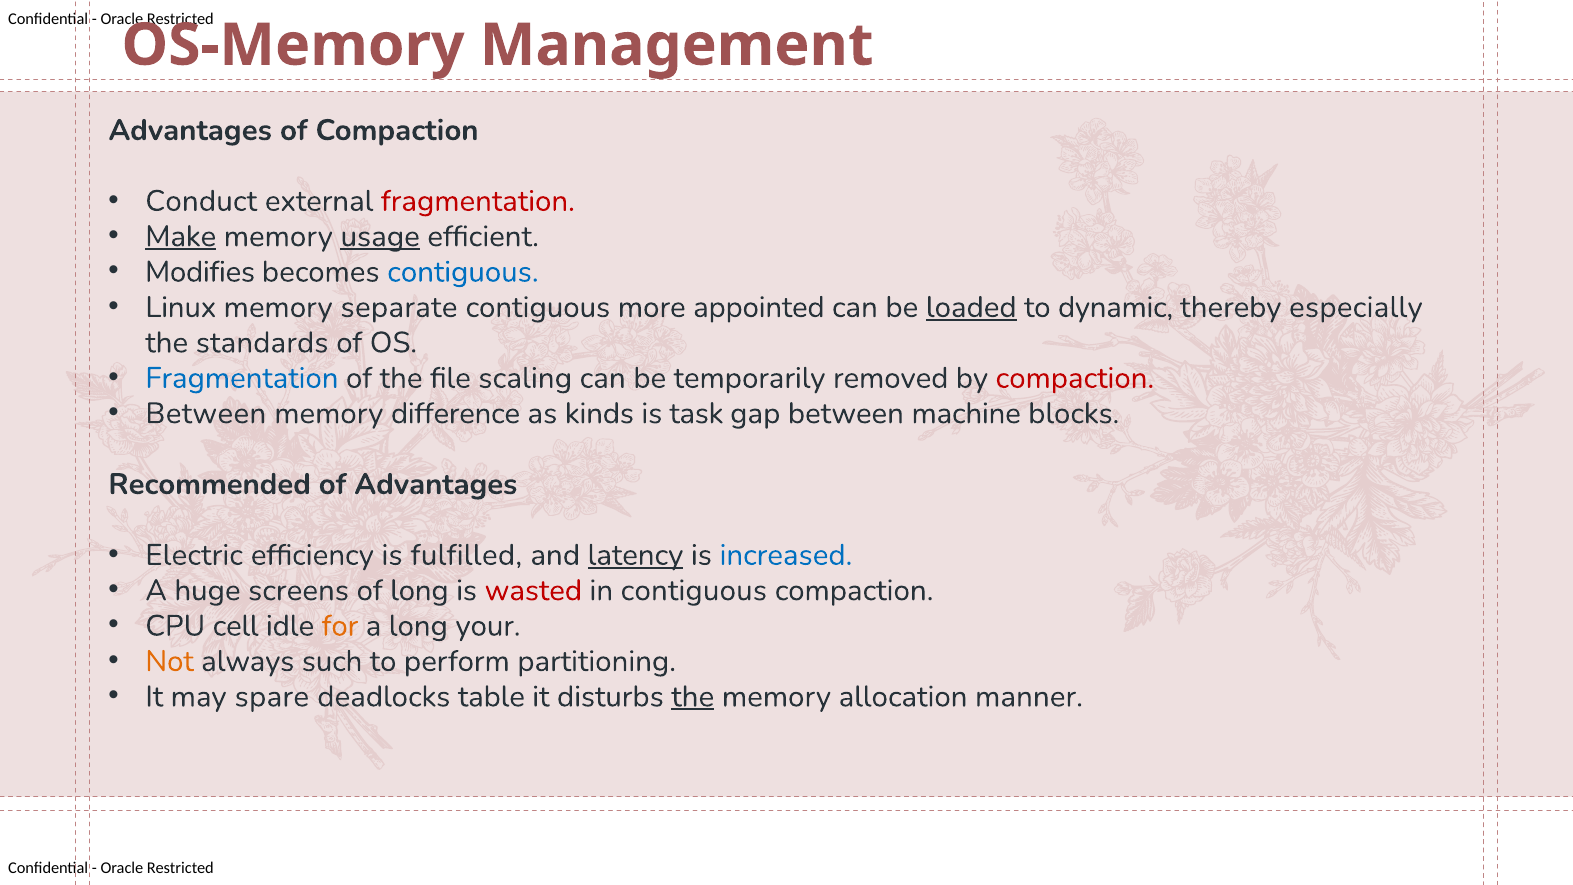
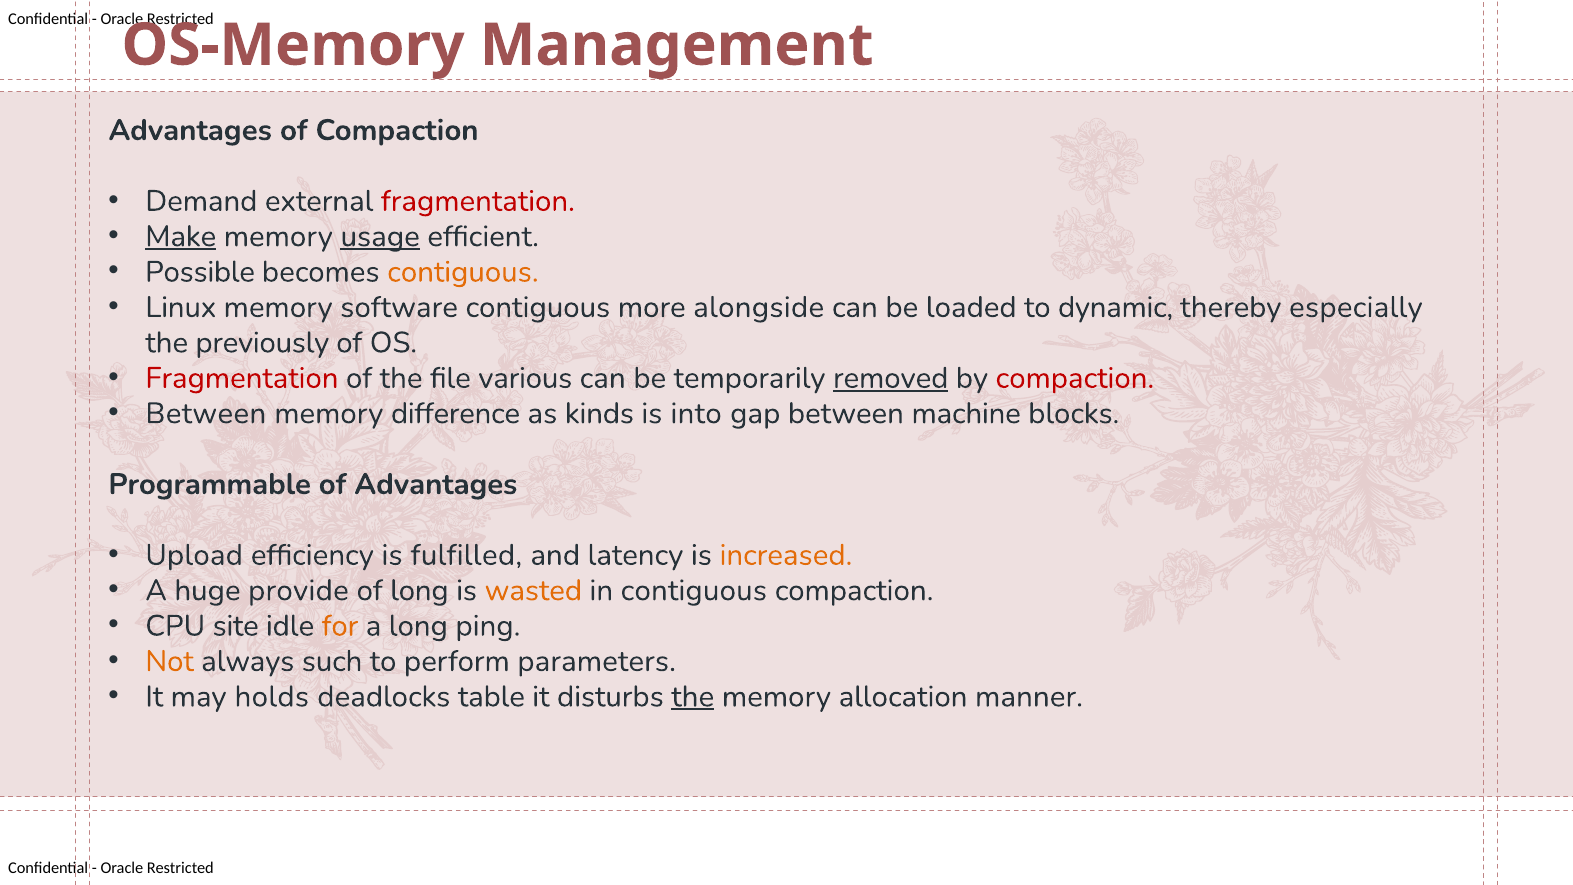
Conduct: Conduct -> Demand (201, 201)
Modifies: Modifies -> Possible (200, 272)
contiguous colour: blue -> orange (463, 272)
separate: separate -> software (399, 307)
appointed: appointed -> alongside (759, 307)
loaded underline: present -> none (971, 307)
standards: standards -> previously (262, 343)
Fragmentation colour: blue -> red (242, 378)
scaling: scaling -> various (525, 378)
removed underline: none -> present (891, 378)
task: task -> into (696, 413)
Recommended: Recommended -> Programmable (210, 484)
Electric: Electric -> Upload (194, 555)
latency underline: present -> none (635, 555)
increased colour: blue -> orange (786, 555)
screens: screens -> provide (298, 590)
wasted colour: red -> orange (533, 590)
cell: cell -> site (236, 626)
your: your -> ping (488, 626)
partitioning: partitioning -> parameters (597, 661)
spare: spare -> holds (272, 696)
